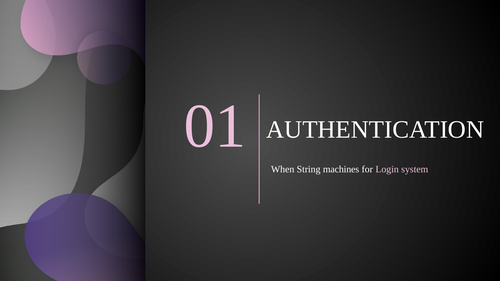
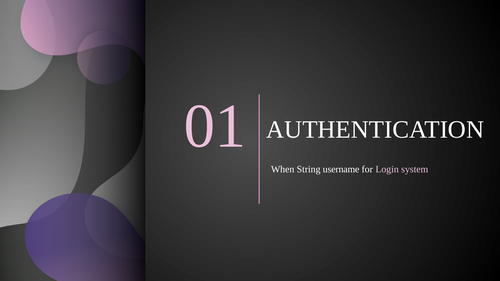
machines: machines -> username (341, 169)
